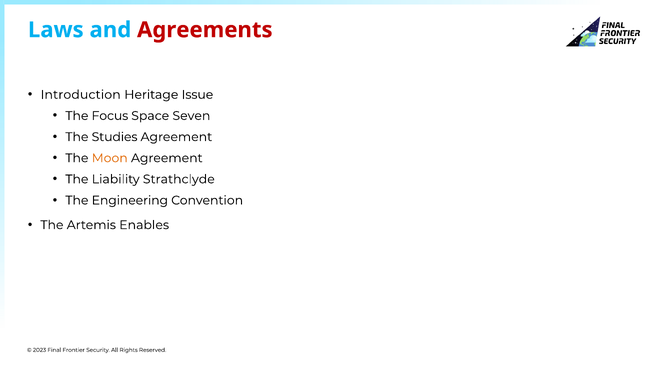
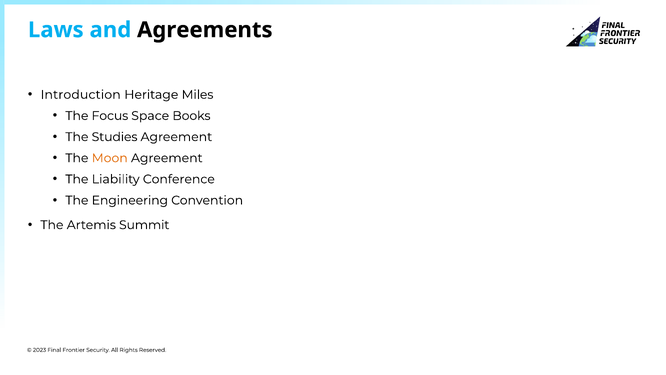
Agreements colour: red -> black (205, 30)
Issue: Issue -> Miles (197, 95)
Seven: Seven -> Books (191, 116)
Strathclyde: Strathclyde -> Conference (179, 179)
Enables: Enables -> Summit (144, 225)
